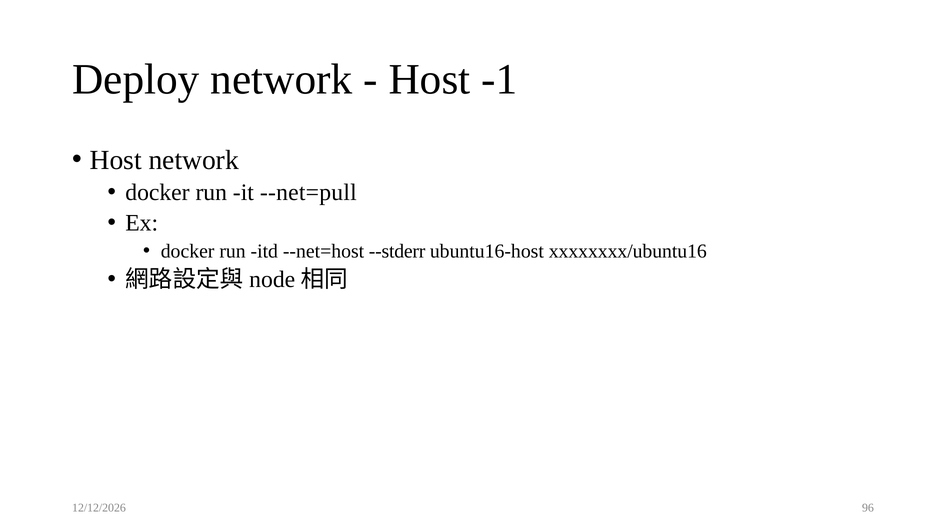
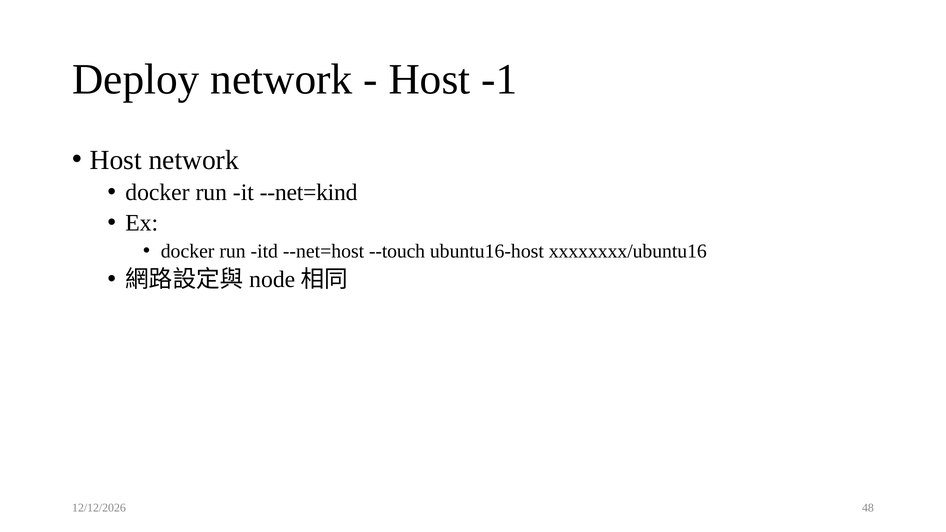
--net=pull: --net=pull -> --net=kind (309, 193)
--stderr: --stderr -> --touch (397, 251)
96: 96 -> 48 (868, 508)
